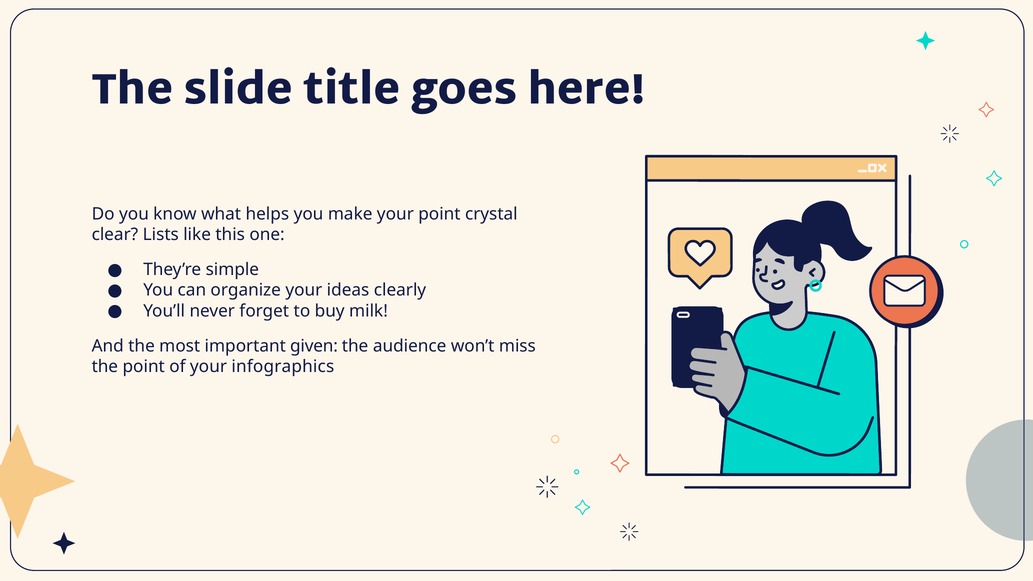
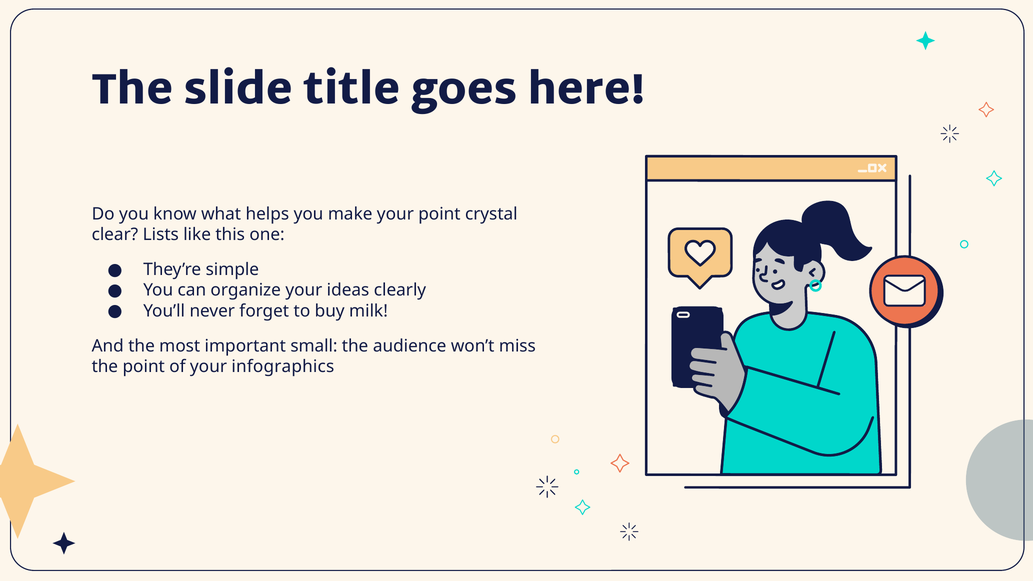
given: given -> small (314, 346)
